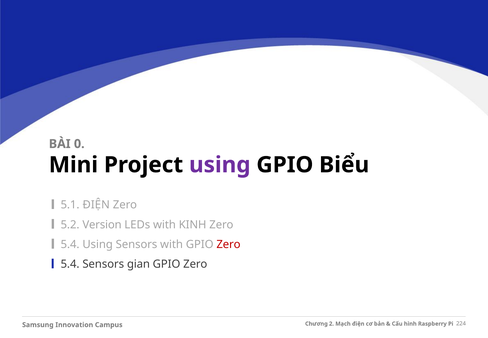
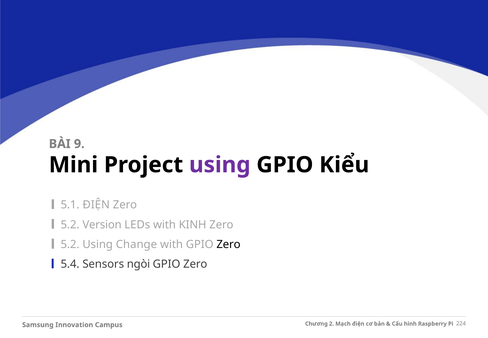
0: 0 -> 9 (79, 144)
Biểu: Biểu -> Kiểu (344, 165)
5.4: 5.4 -> 5.2 (70, 244)
Using Sensors: Sensors -> Change (136, 244)
Zero colour: red -> black (228, 244)
gian: gian -> ngòi (138, 264)
